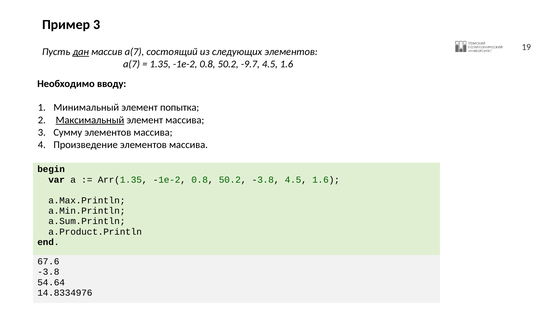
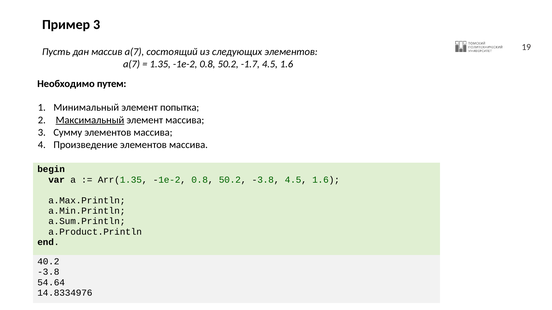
дан underline: present -> none (81, 52)
-9.7: -9.7 -> -1.7 (250, 64)
вводу: вводу -> путем (112, 84)
67.6: 67.6 -> 40.2 (48, 262)
